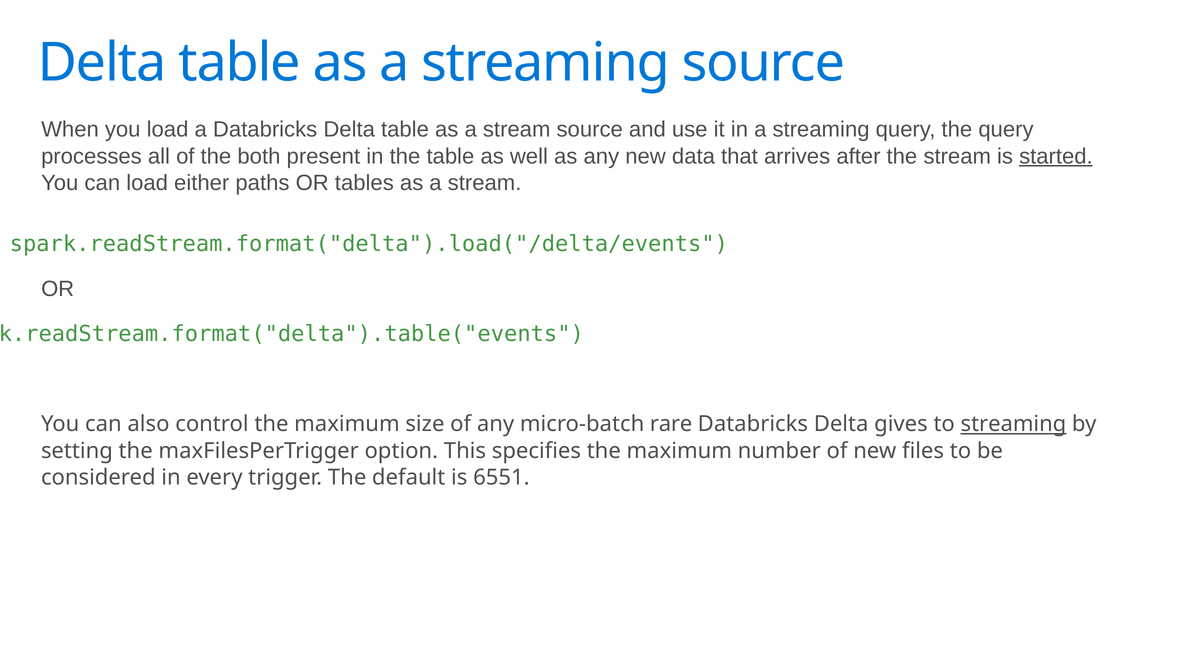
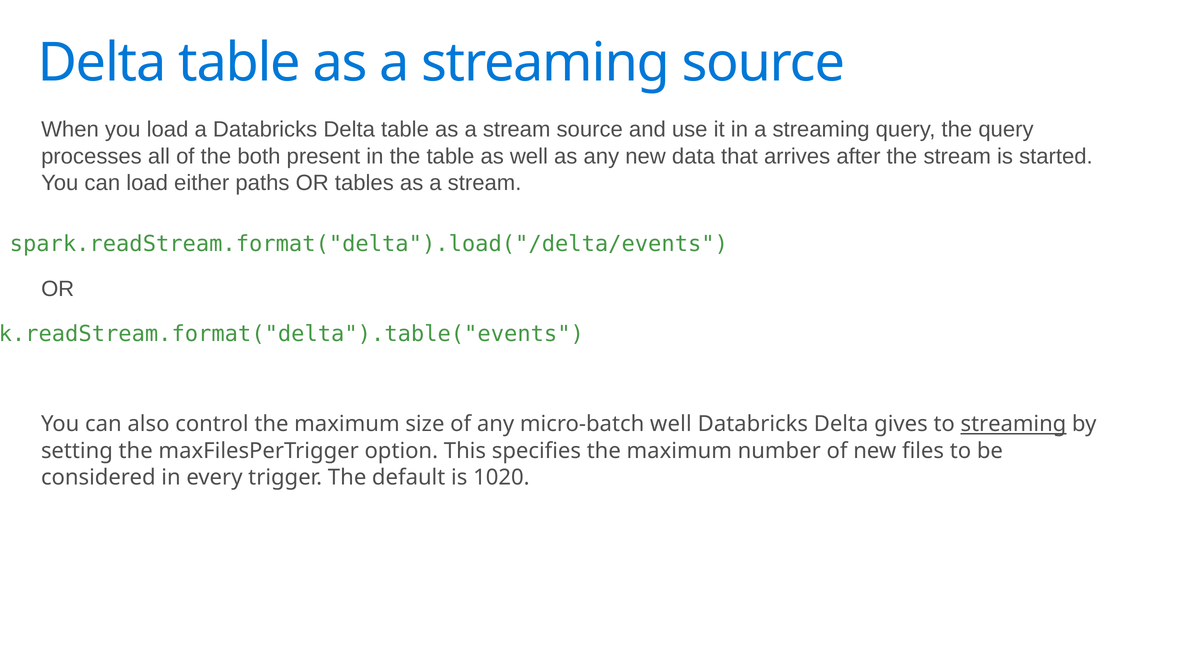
started underline: present -> none (1056, 156)
micro-batch rare: rare -> well (671, 424)
6551: 6551 -> 1020 (501, 477)
